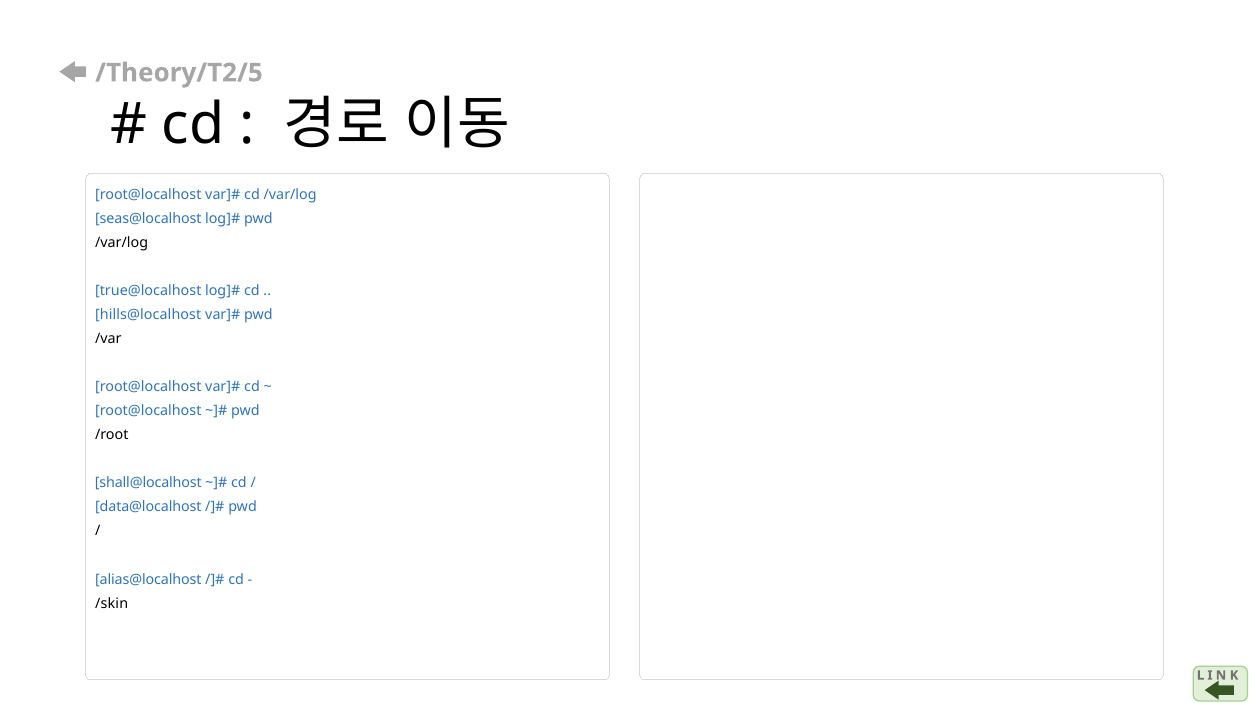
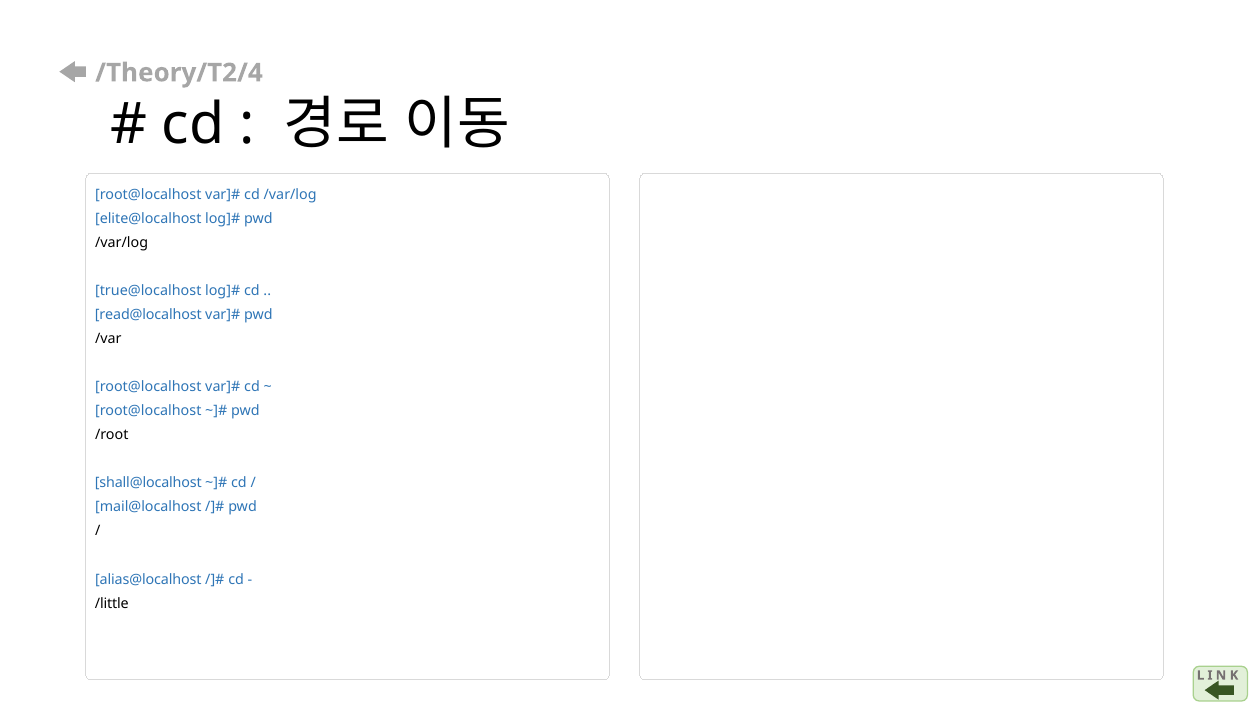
/Theory/T2/5: /Theory/T2/5 -> /Theory/T2/4 (179, 73)
seas@localhost: seas@localhost -> elite@localhost (148, 218)
hills@localhost: hills@localhost -> read@localhost (148, 314)
data@localhost: data@localhost -> mail@localhost (148, 507)
/skin: /skin -> /little (112, 603)
